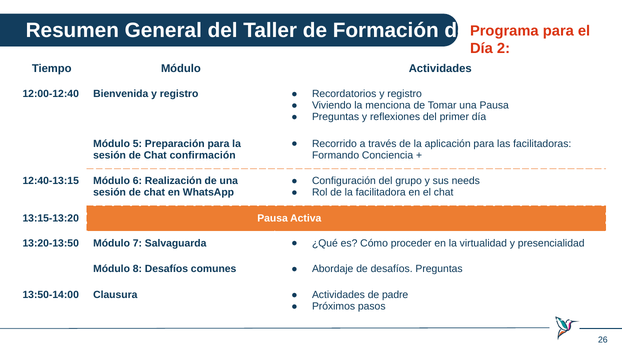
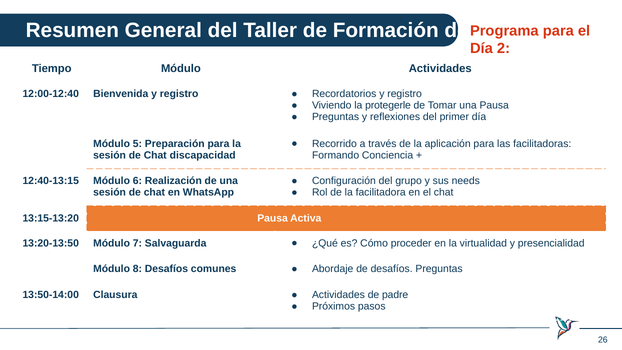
menciona: menciona -> protegerle (388, 105)
confirmación: confirmación -> discapacidad (203, 155)
